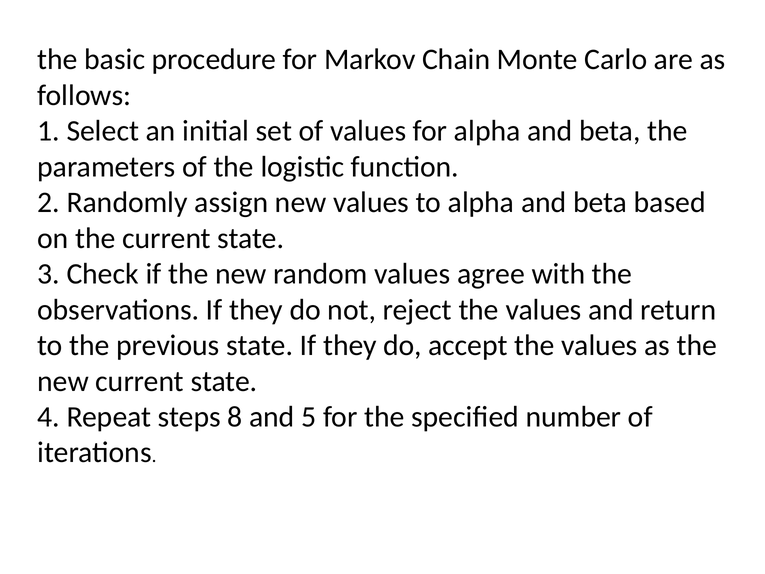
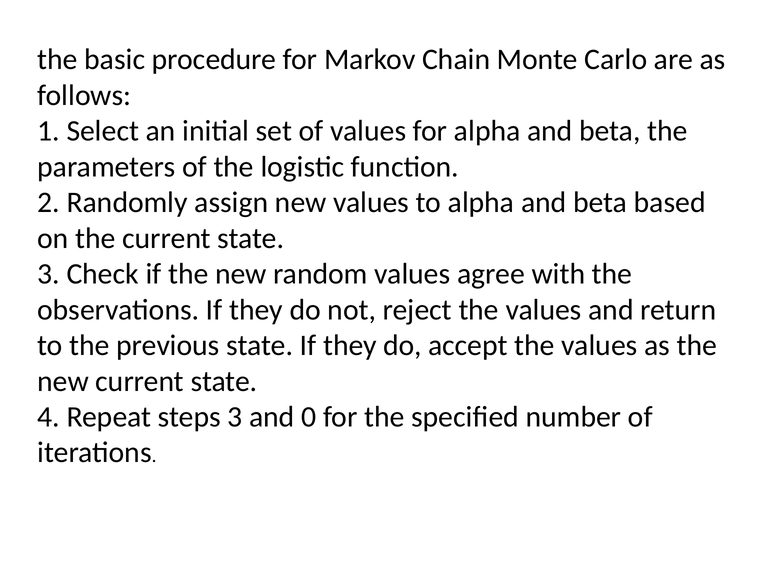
steps 8: 8 -> 3 (235, 417)
5: 5 -> 0 (309, 417)
